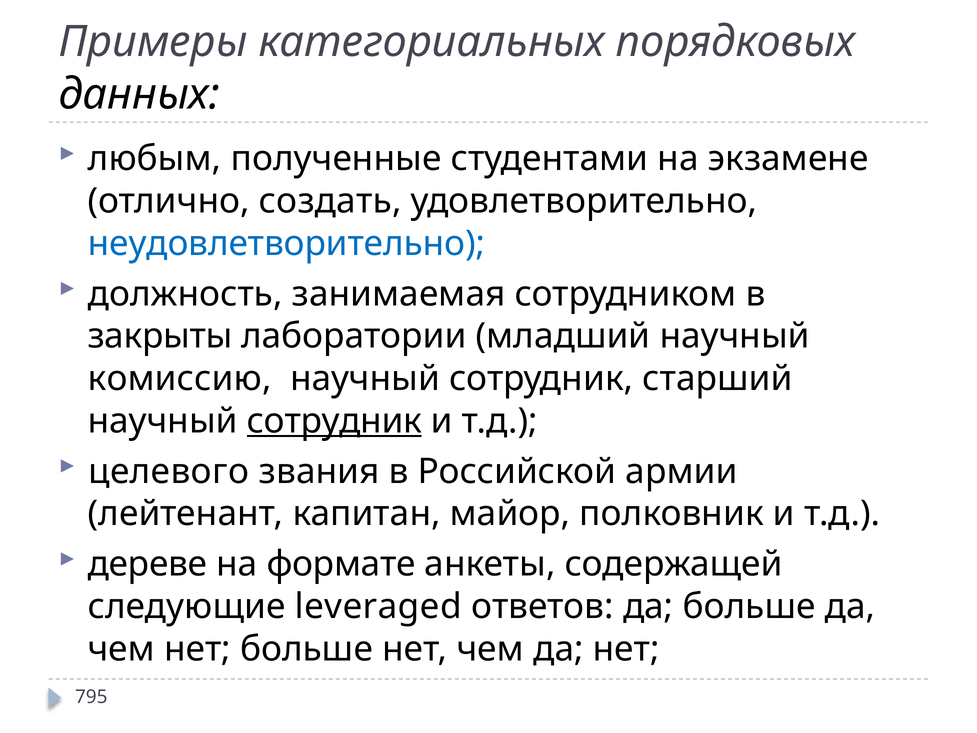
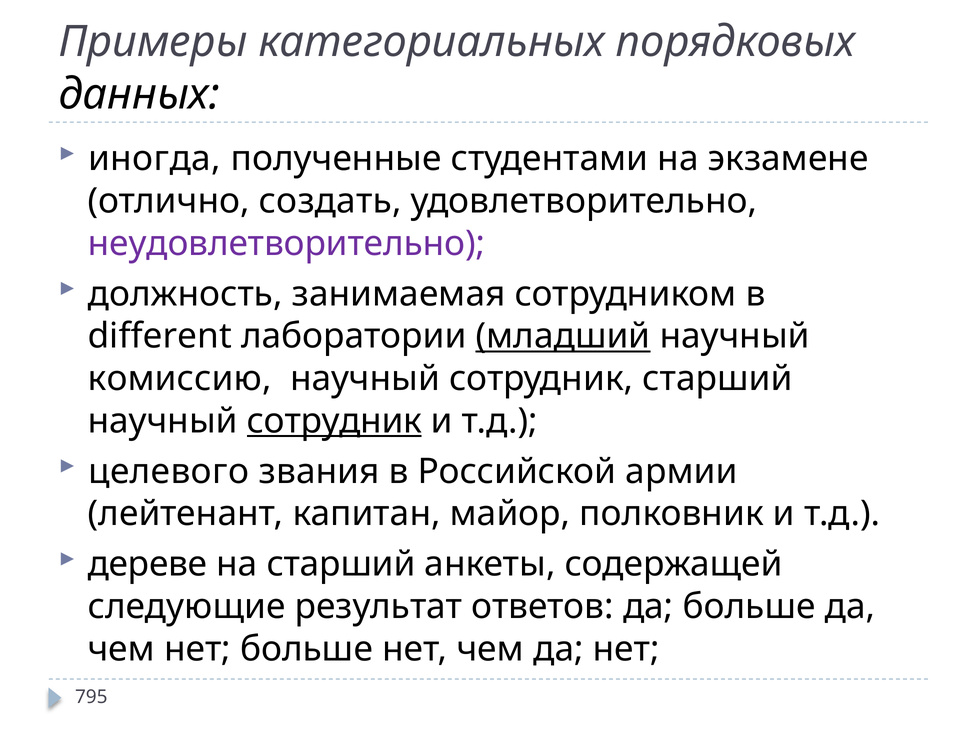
любым: любым -> иногда (154, 159)
неудовлетворительно colour: blue -> purple (286, 243)
закрыты: закрыты -> different (160, 336)
младший underline: none -> present (563, 336)
на формате: формате -> старший (341, 564)
leveraged: leveraged -> результат (379, 606)
